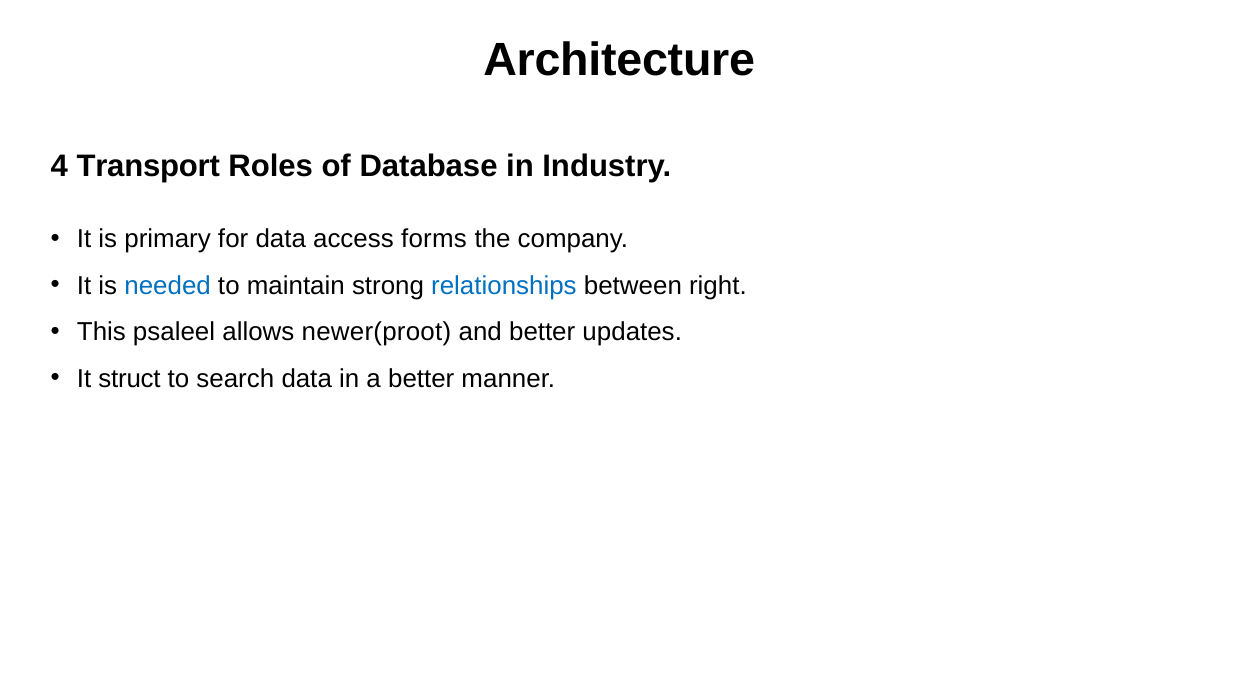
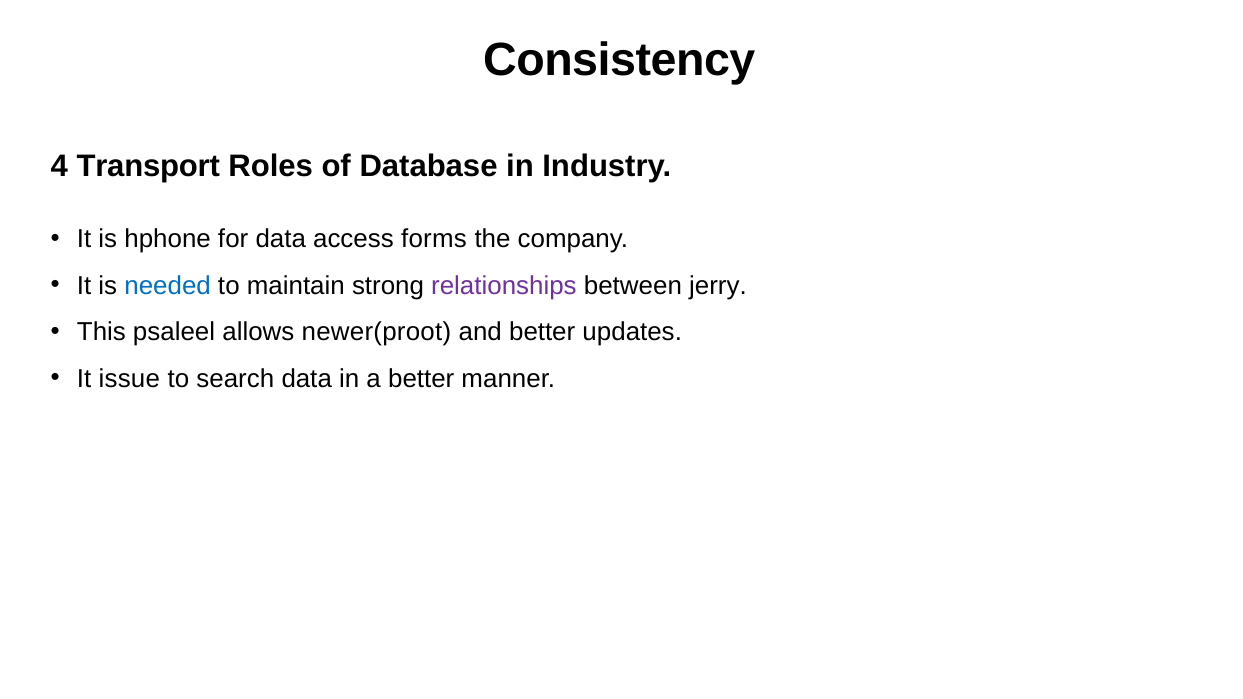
Architecture: Architecture -> Consistency (619, 60)
primary: primary -> hphone (168, 239)
relationships colour: blue -> purple (504, 286)
right: right -> jerry (718, 286)
struct: struct -> issue (129, 379)
